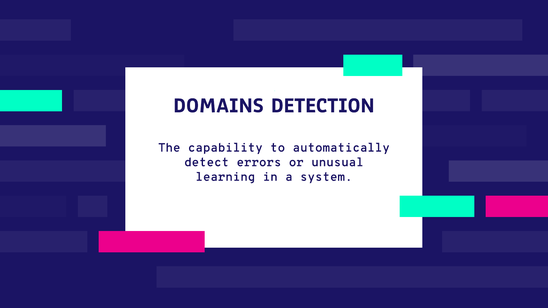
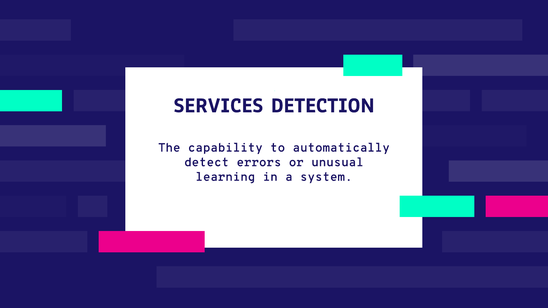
DOMAINS: DOMAINS -> SERVICES (218, 105)
